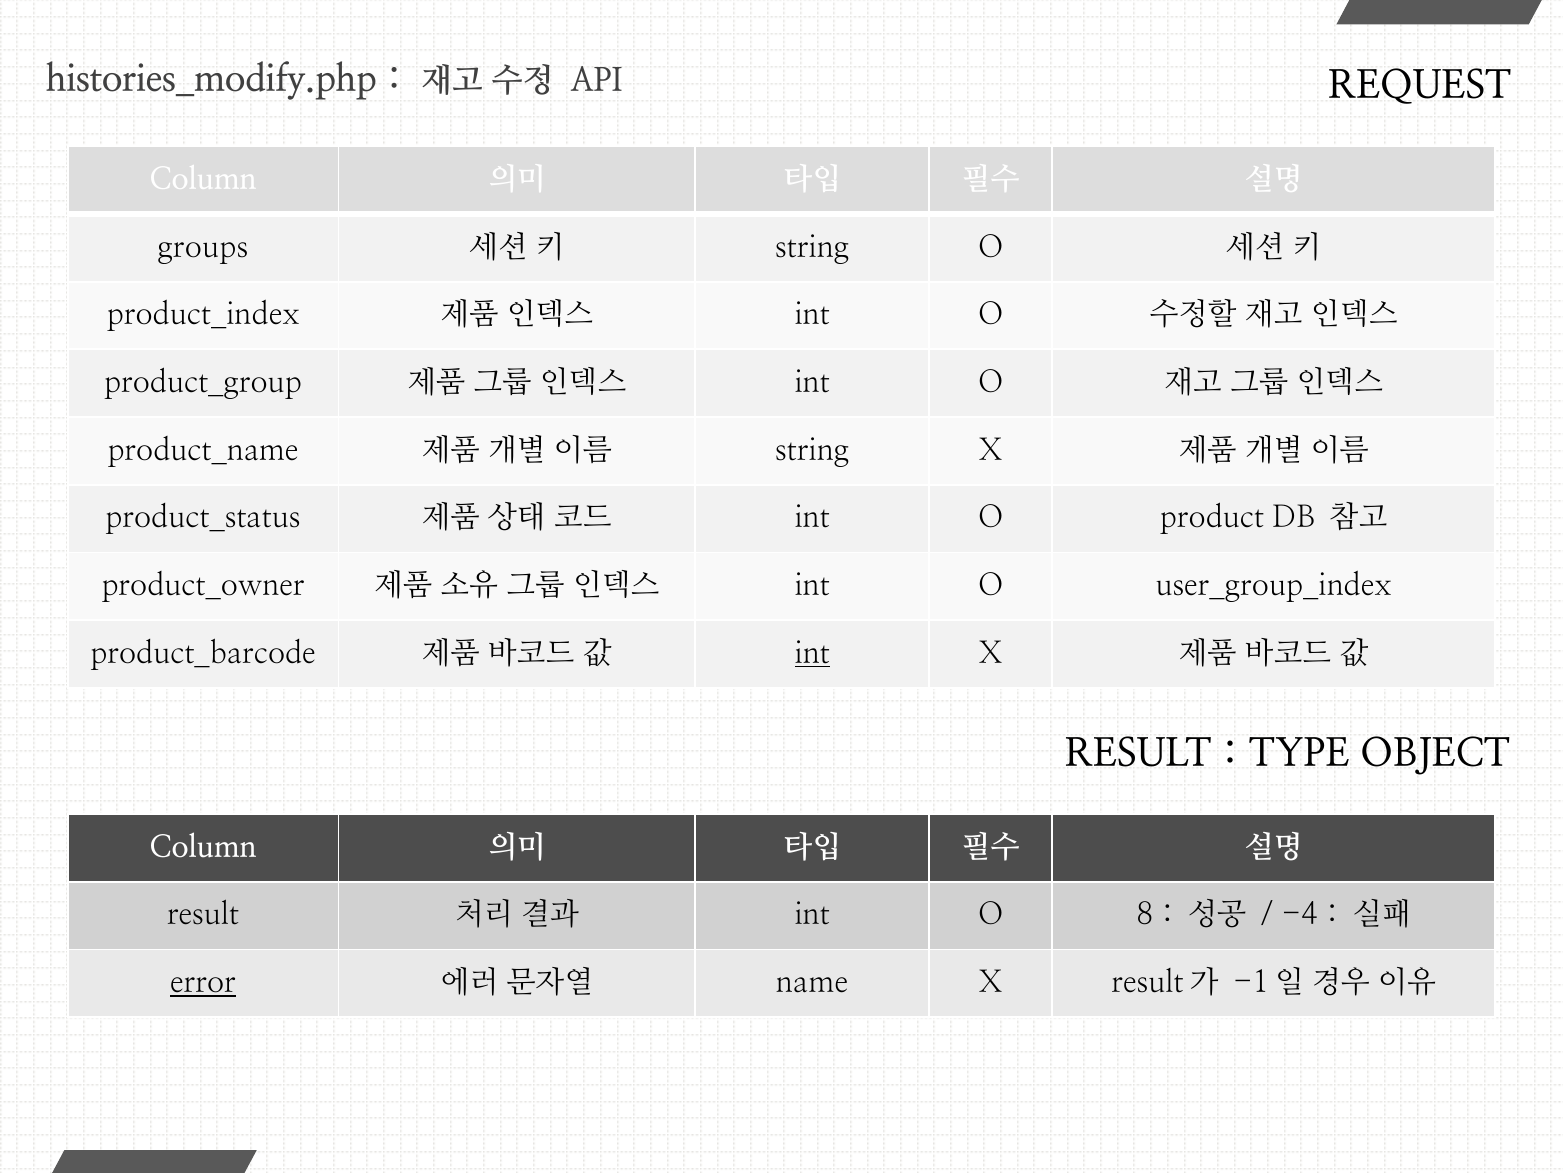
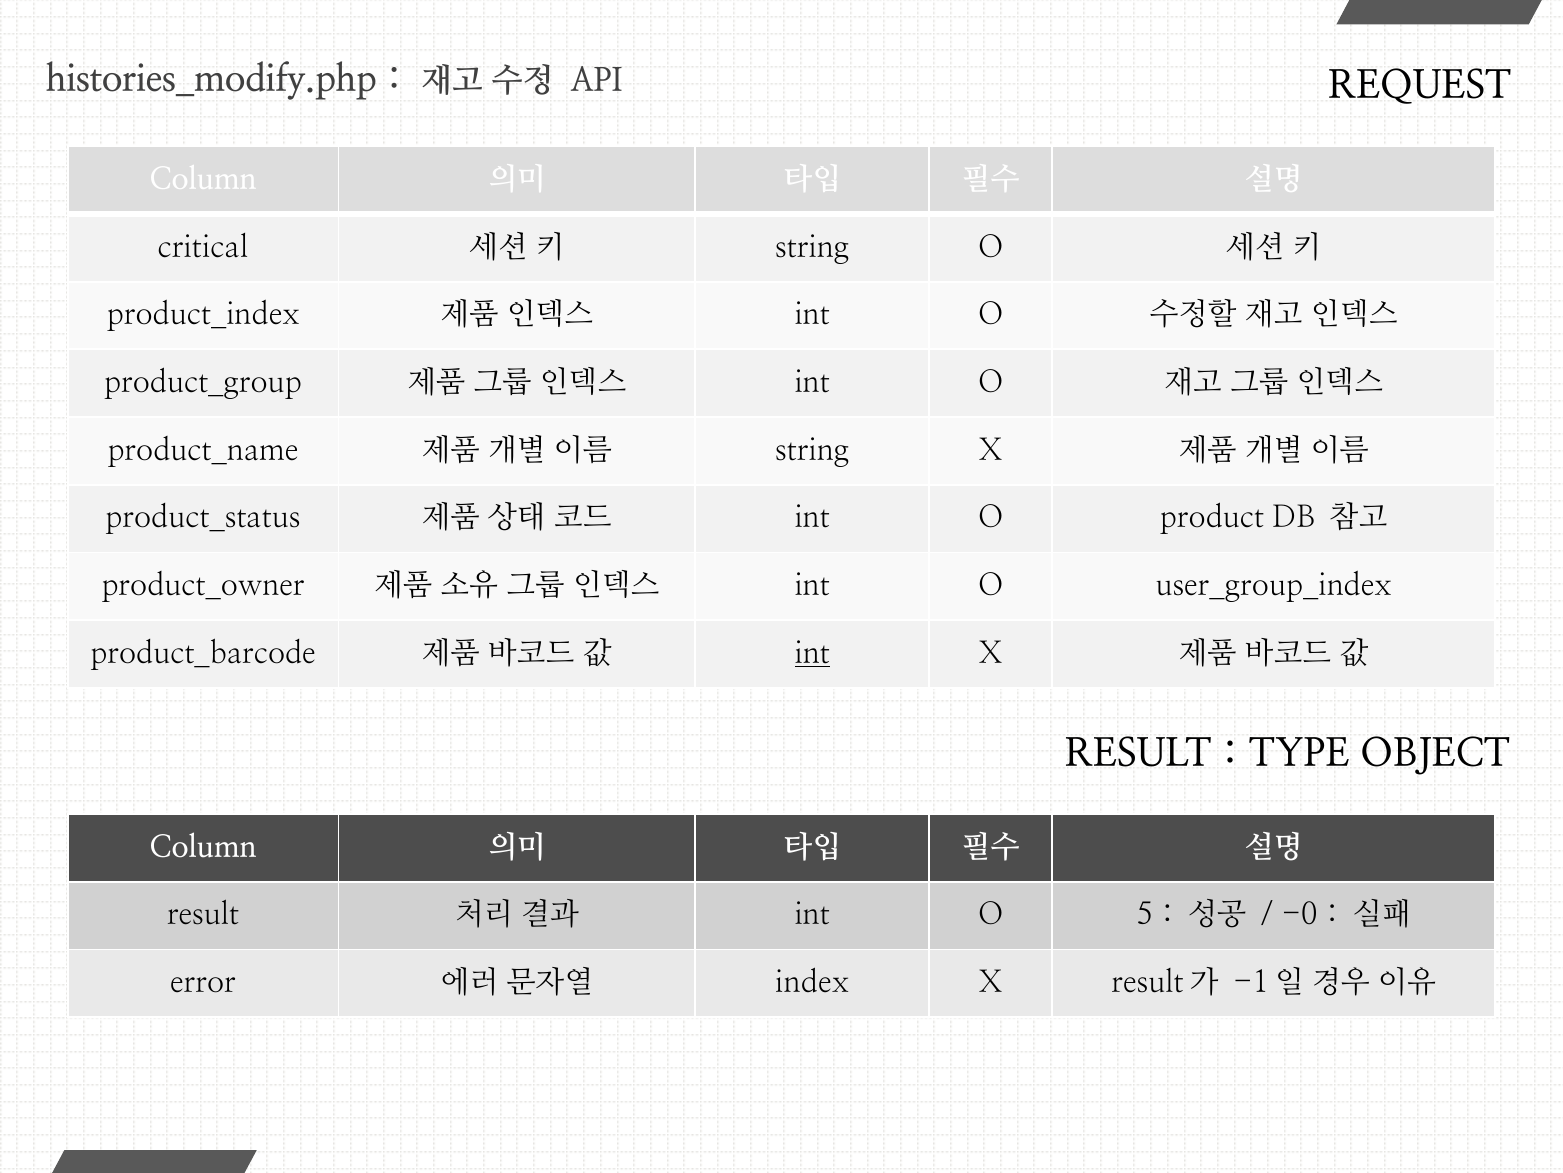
groups: groups -> critical (203, 247)
8: 8 -> 5 (1145, 914)
-4: -4 -> -0 (1300, 914)
error underline: present -> none (203, 982)
name: name -> index (812, 982)
